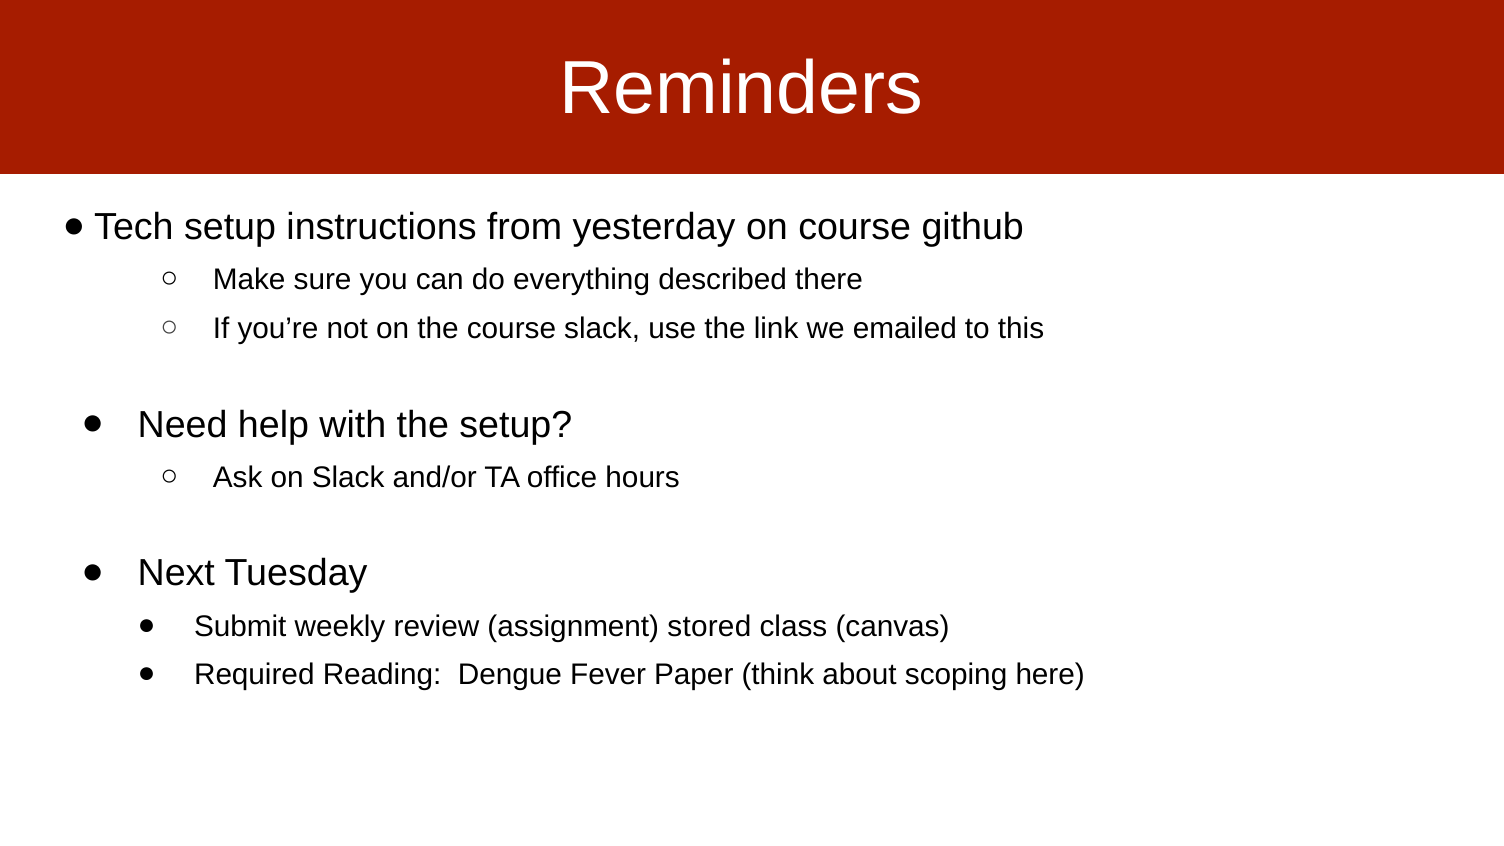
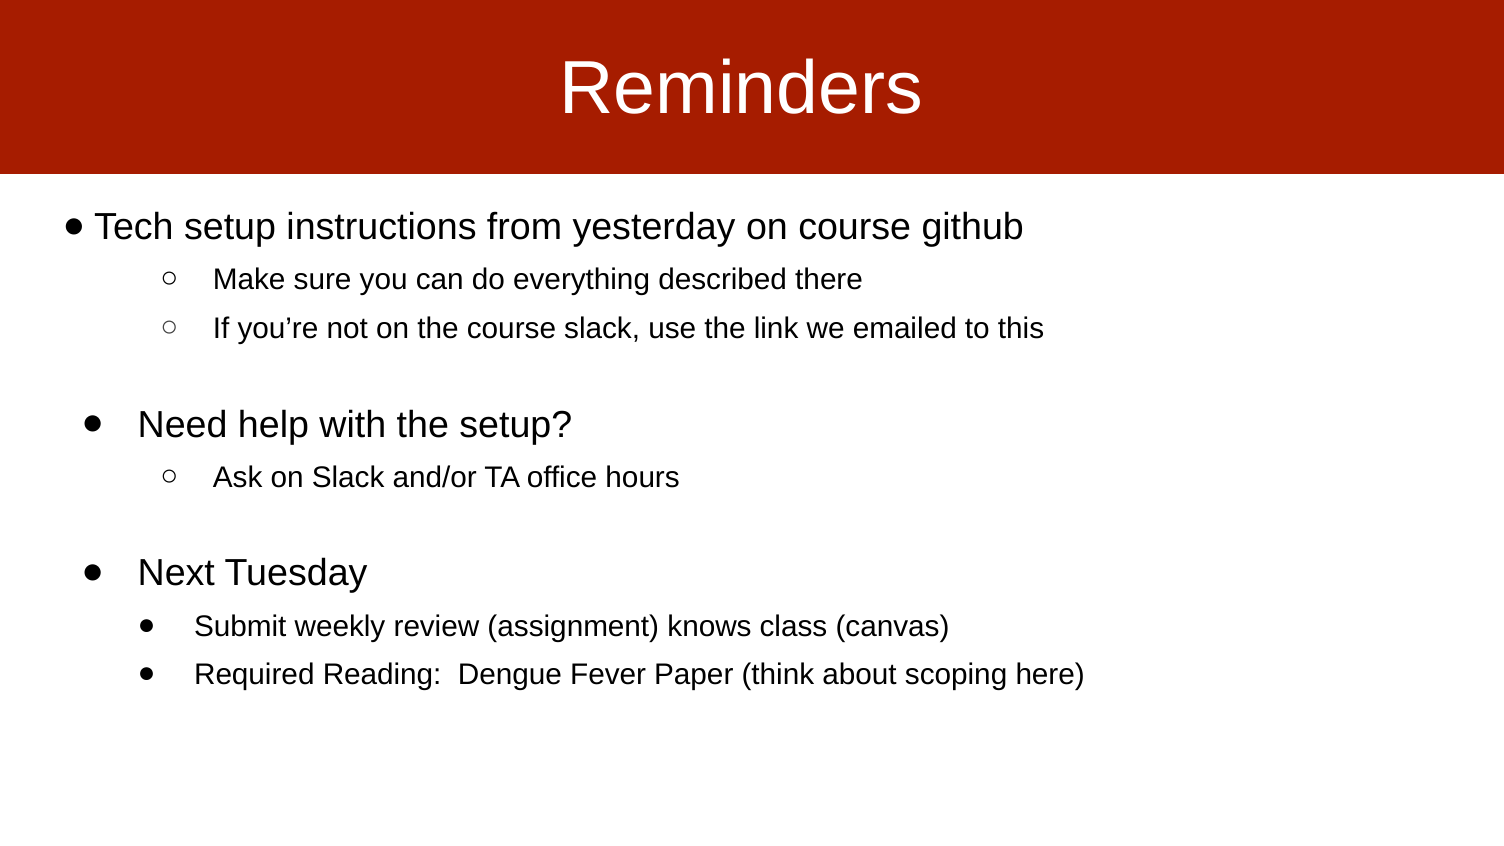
stored: stored -> knows (710, 626)
